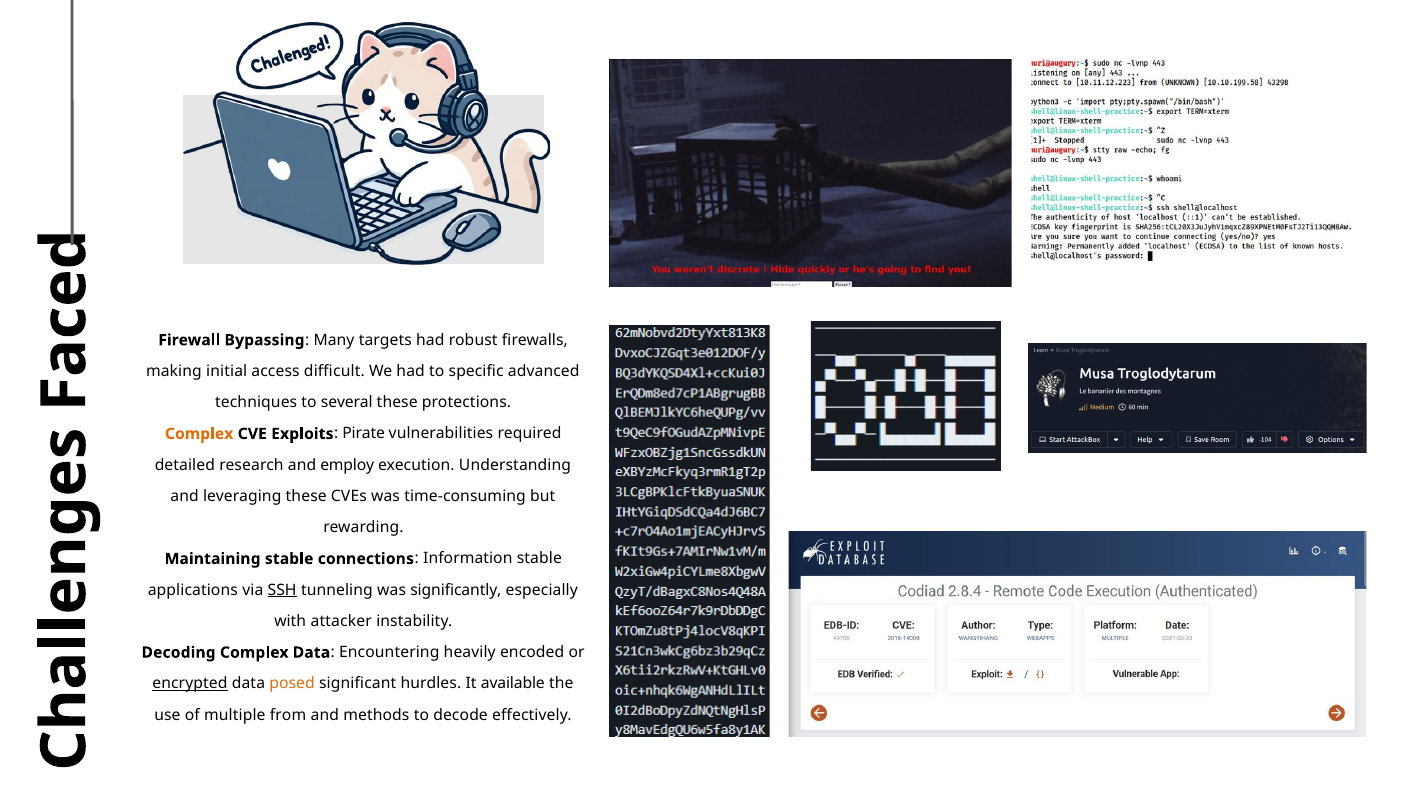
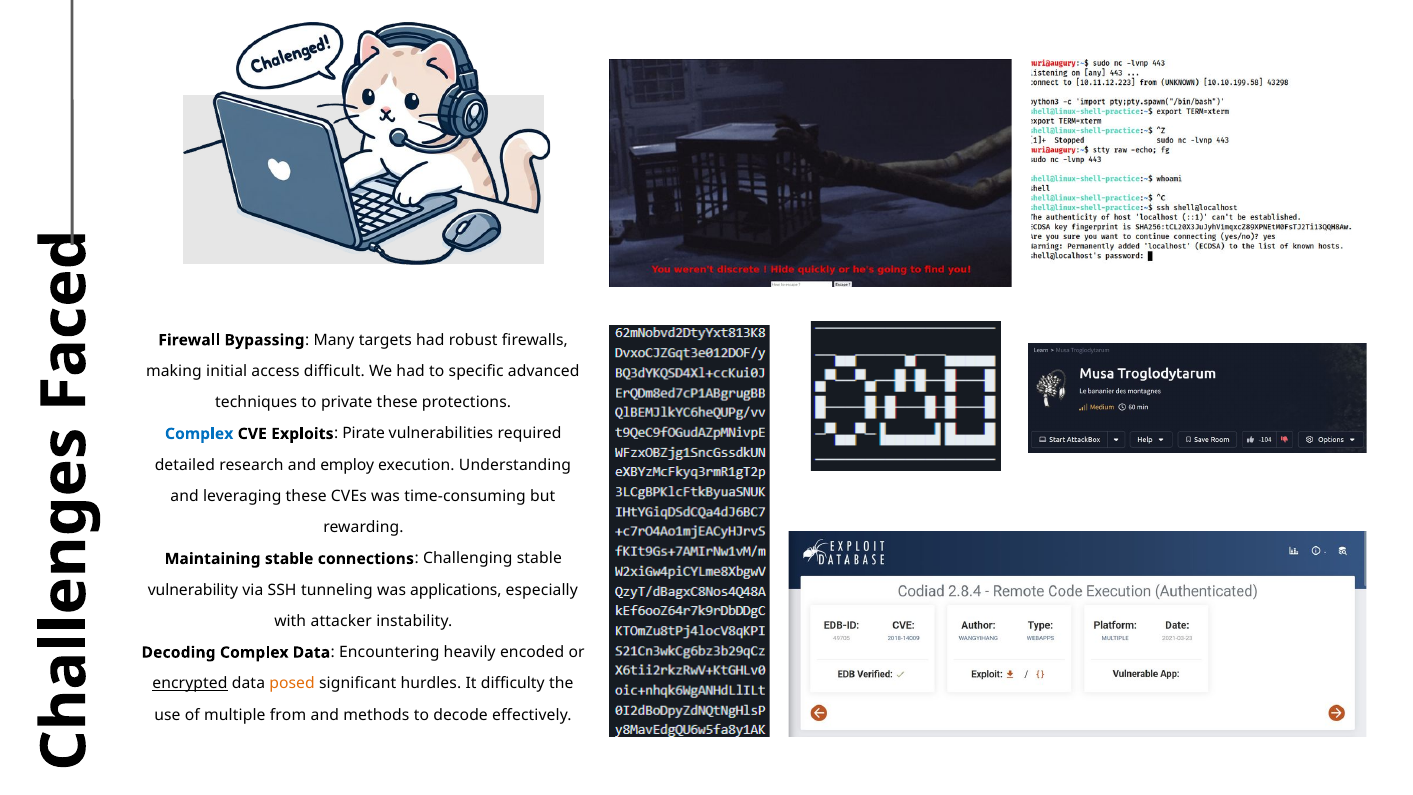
several: several -> private (347, 402)
Complex colour: orange -> blue (199, 434)
Information: Information -> Challenging (468, 559)
applications: applications -> vulnerability (193, 590)
SSH underline: present -> none (282, 590)
significantly: significantly -> applications (456, 590)
available: available -> difficulty (513, 684)
